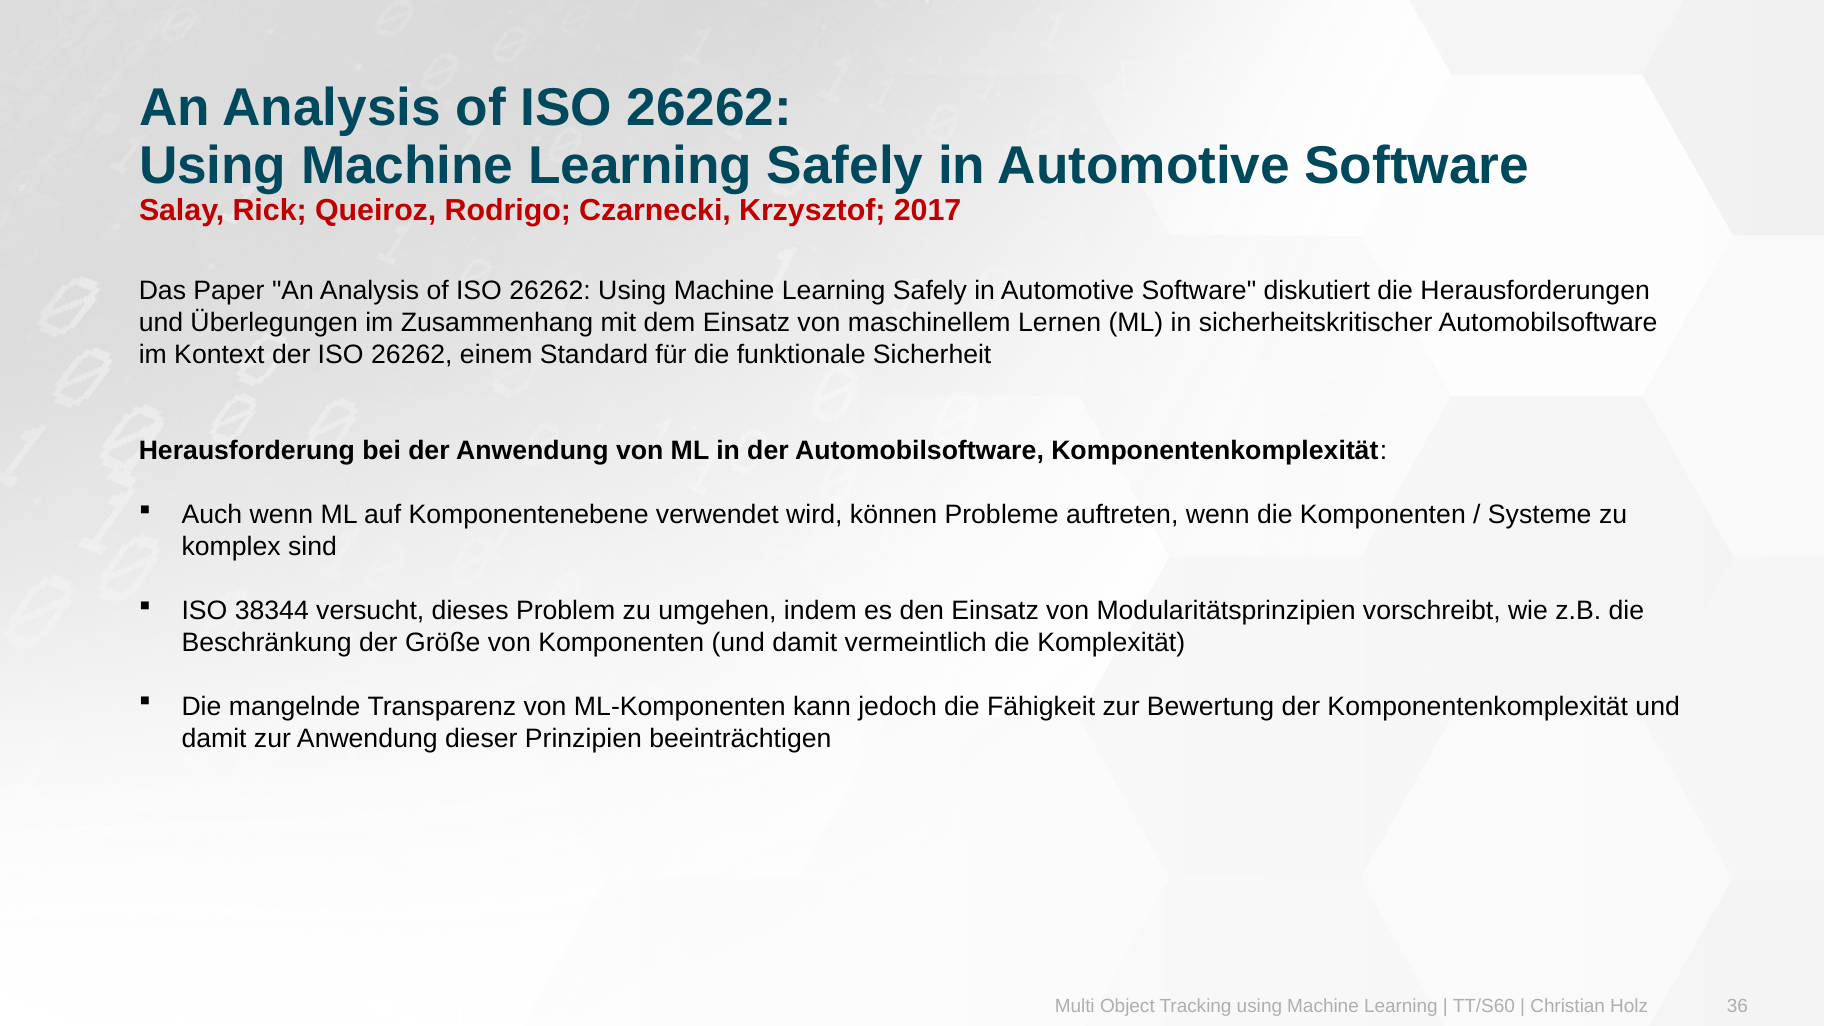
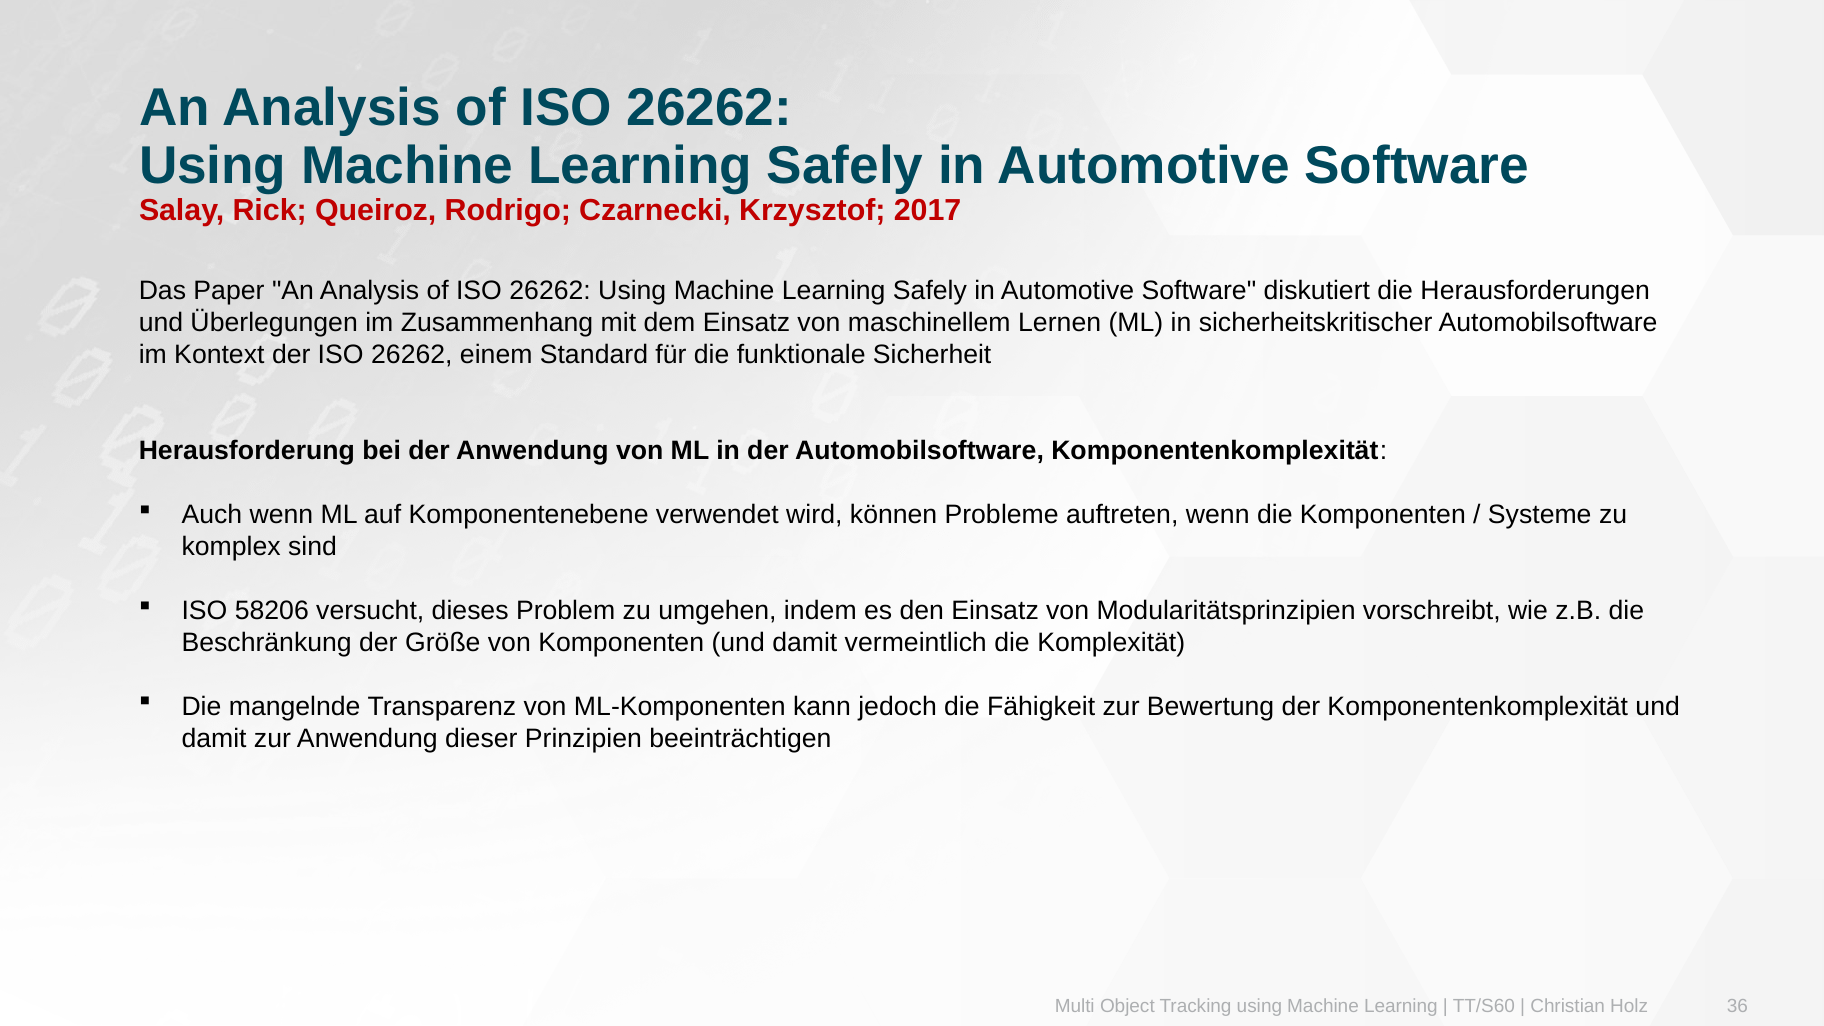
38344: 38344 -> 58206 (272, 611)
